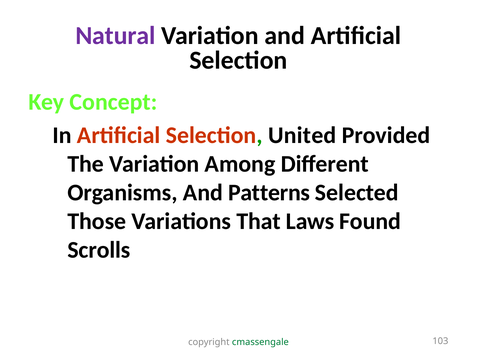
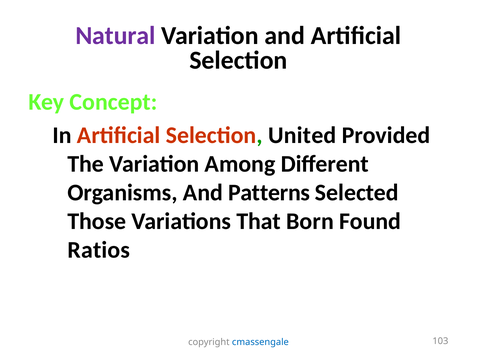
Laws: Laws -> Born (310, 221)
Scrolls: Scrolls -> Ratios (99, 250)
cmassengale colour: green -> blue (260, 342)
